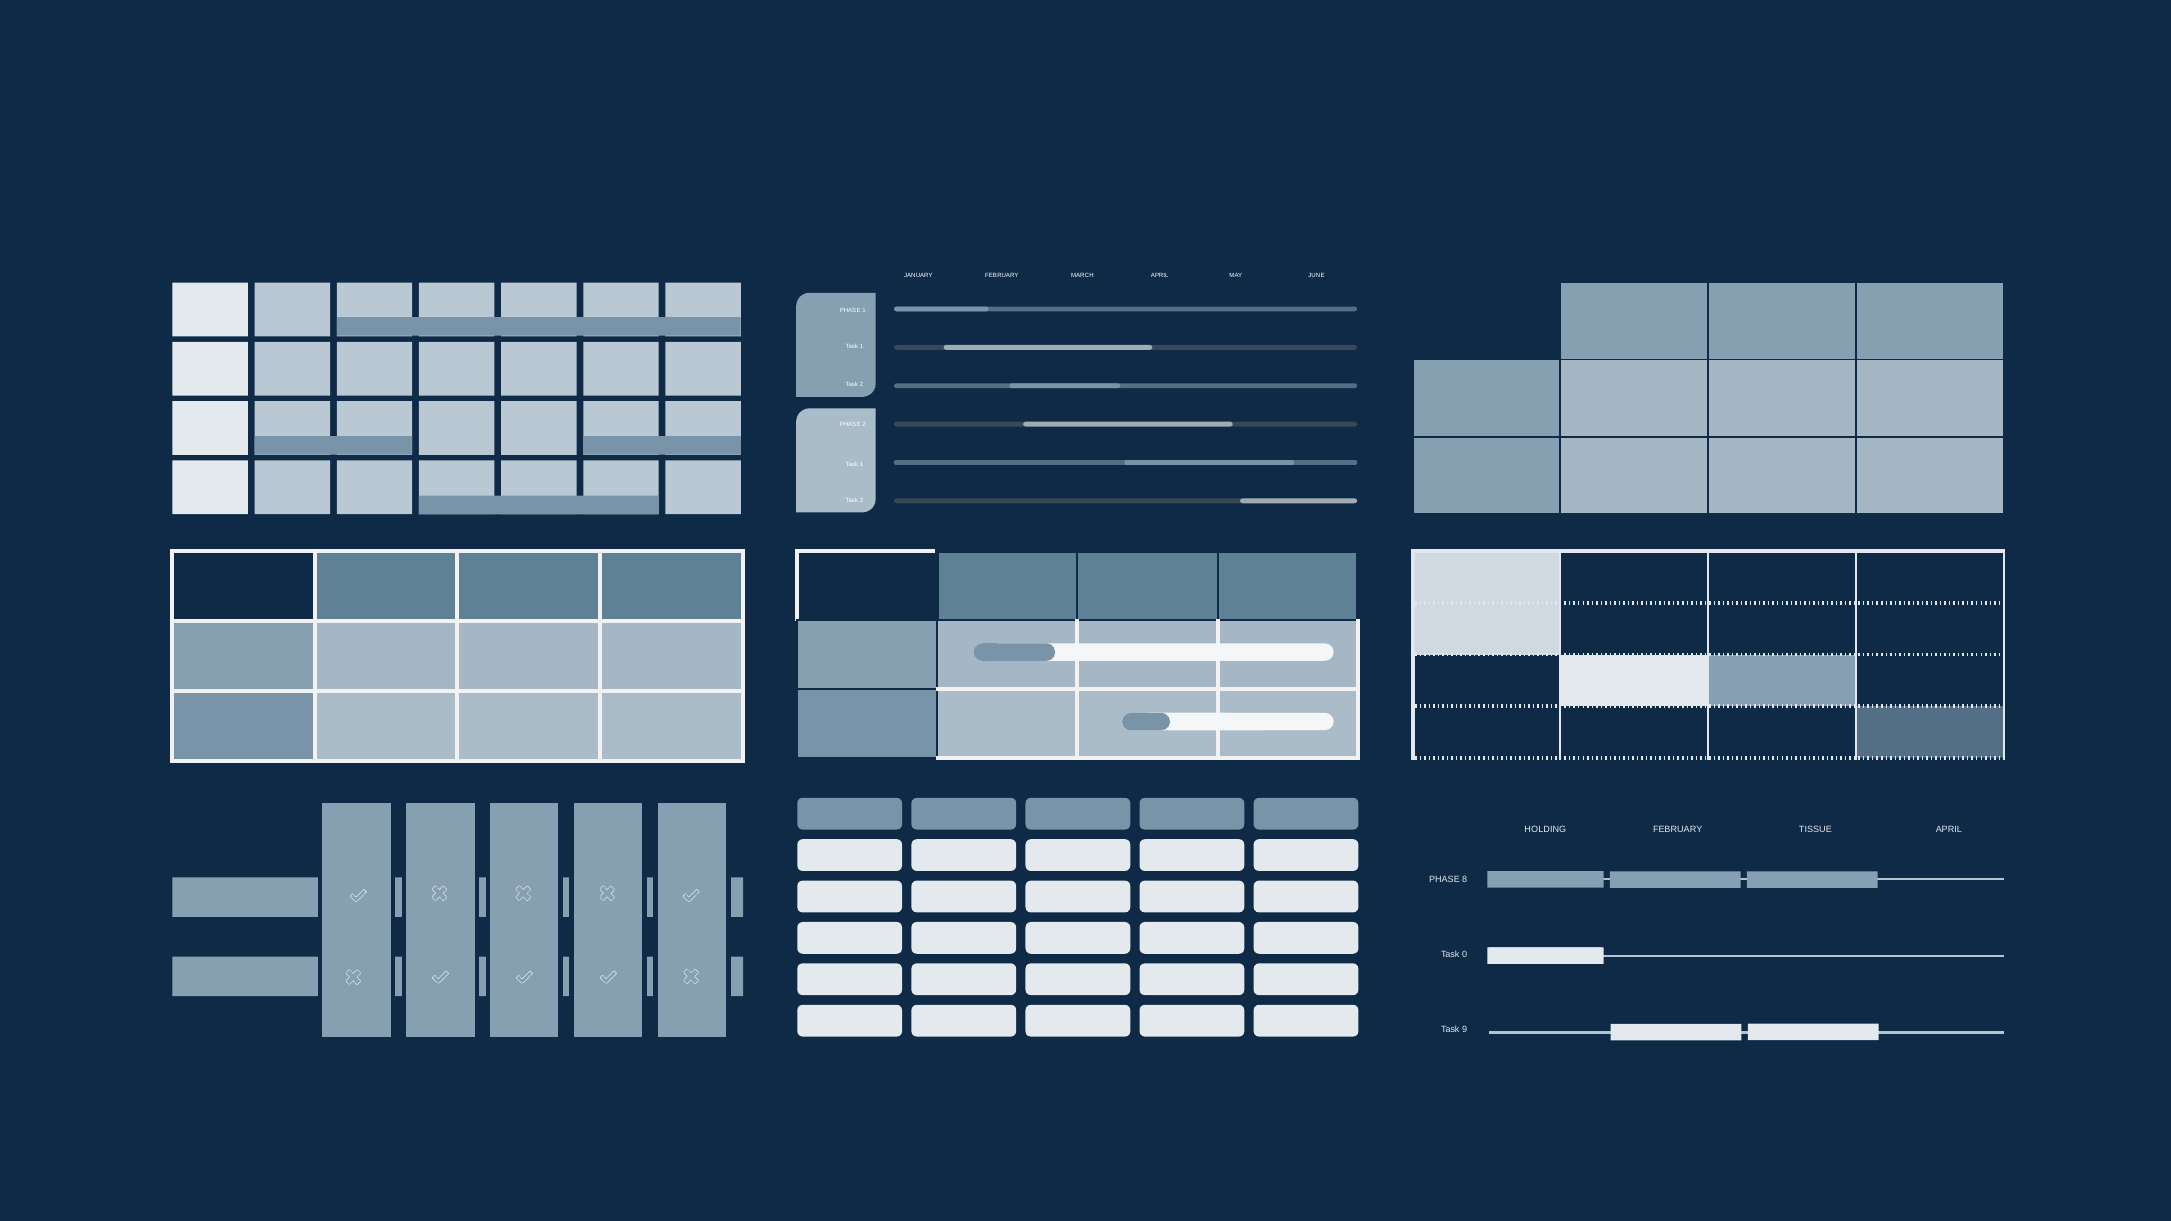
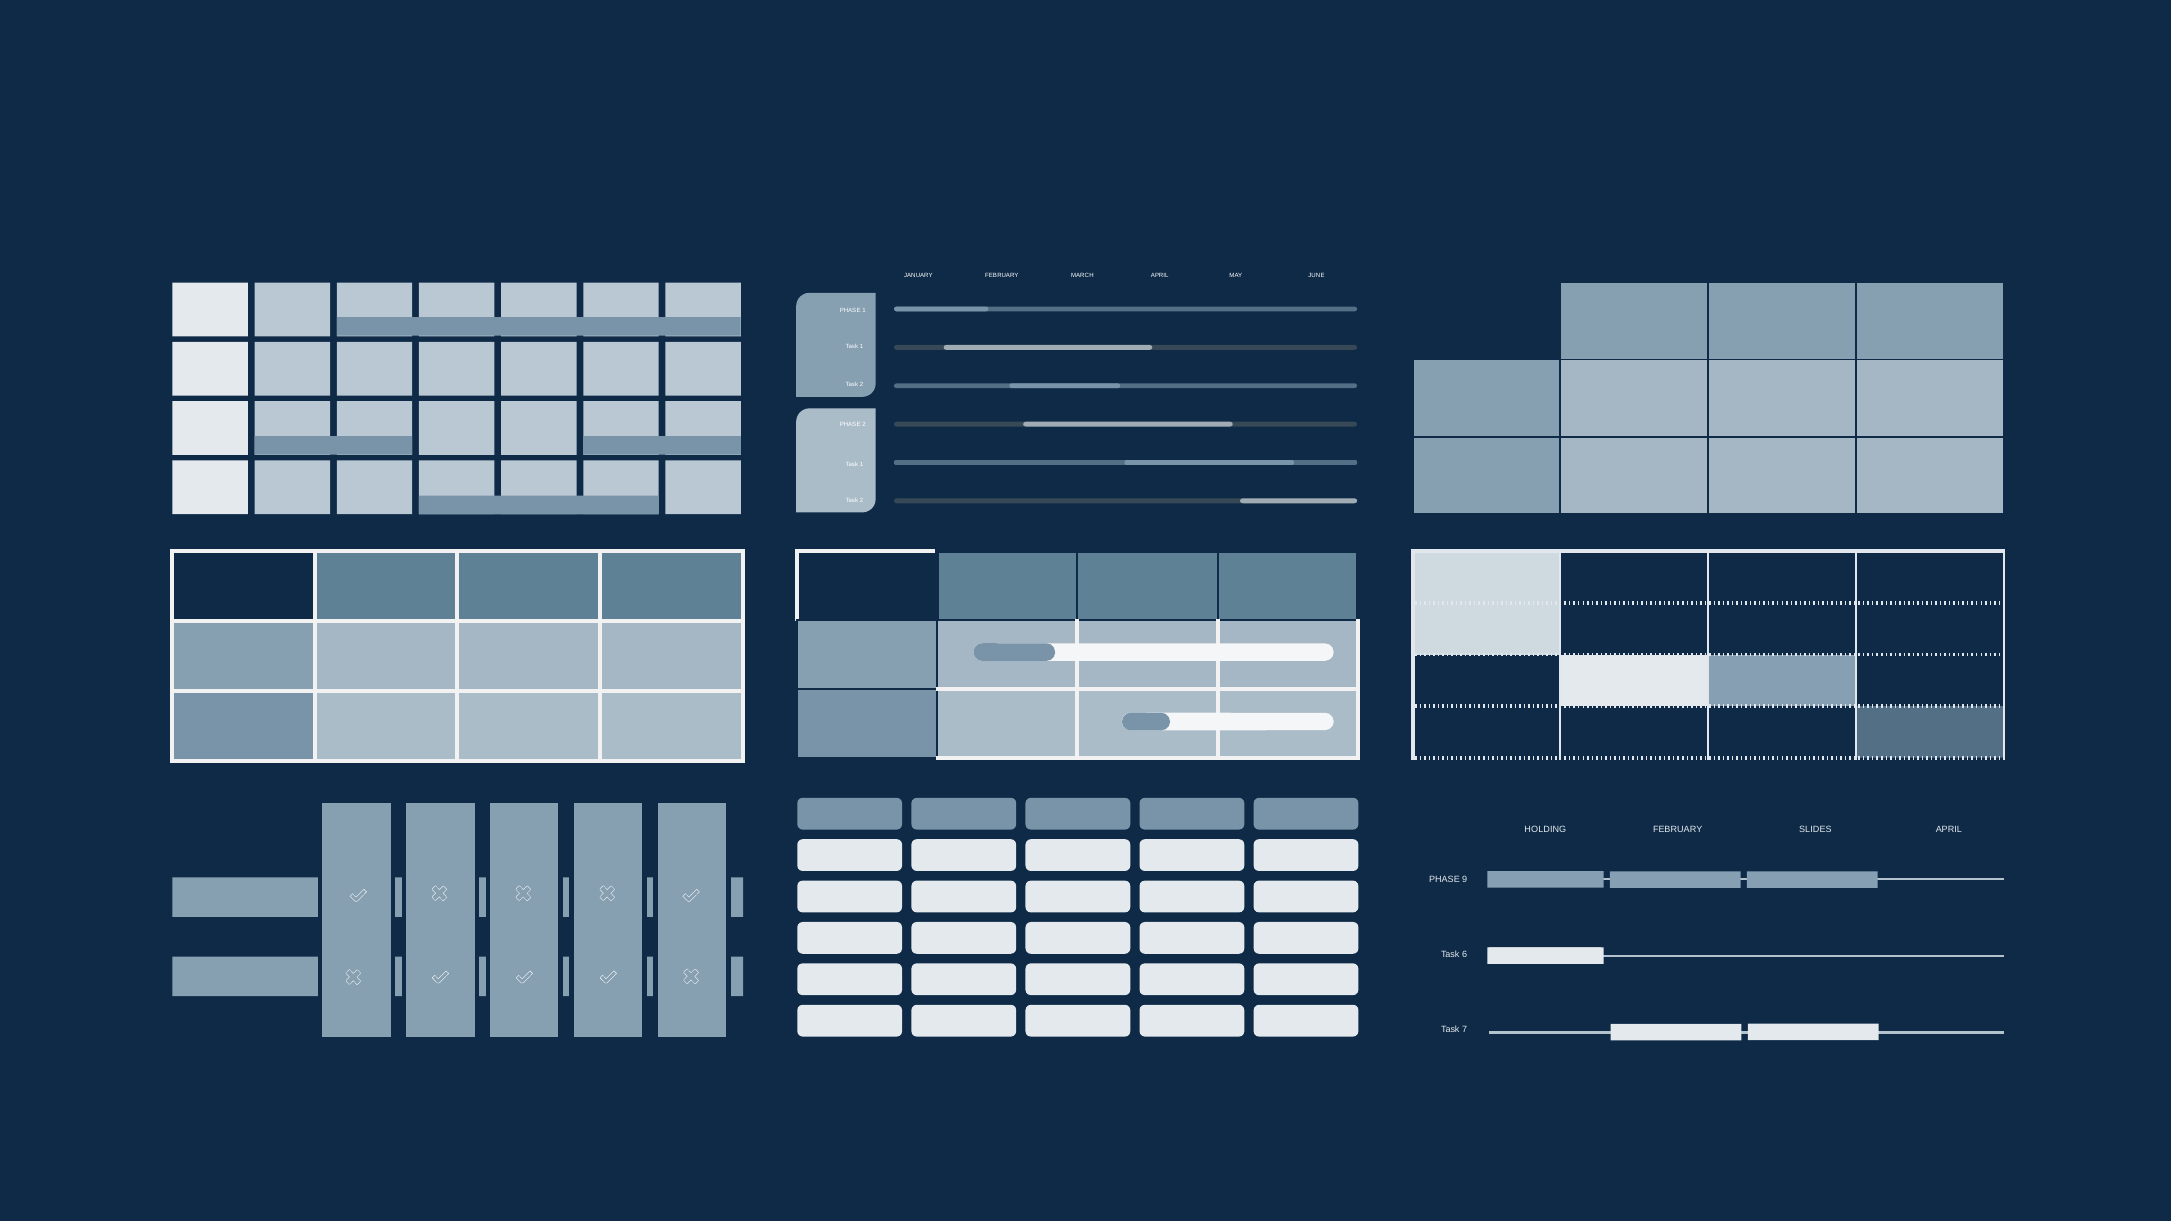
TISSUE: TISSUE -> SLIDES (1815, 830)
8: 8 -> 9 (1465, 880)
0: 0 -> 6 (1465, 955)
9: 9 -> 7 (1465, 1030)
